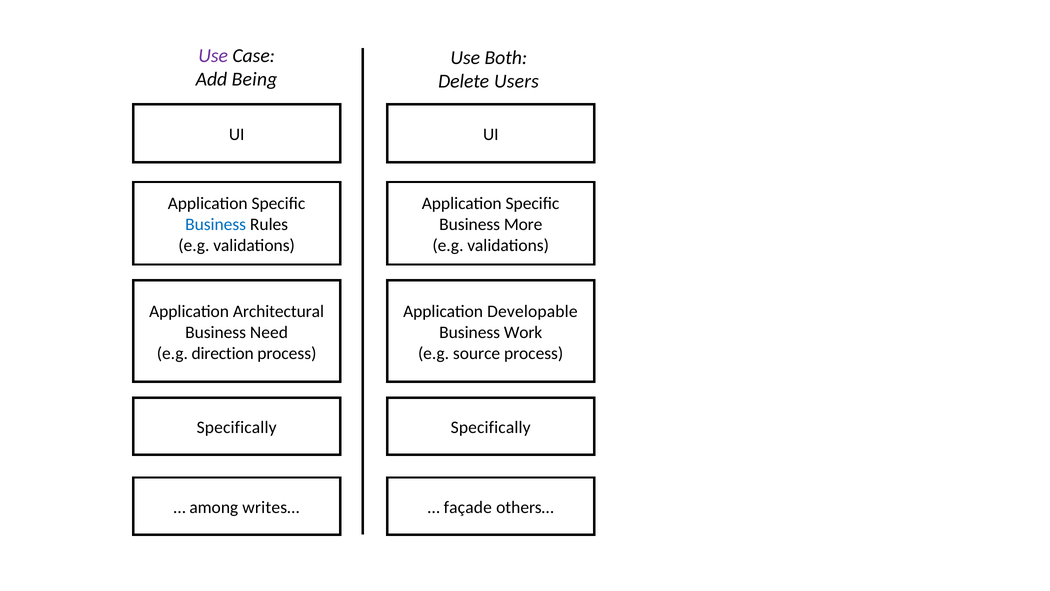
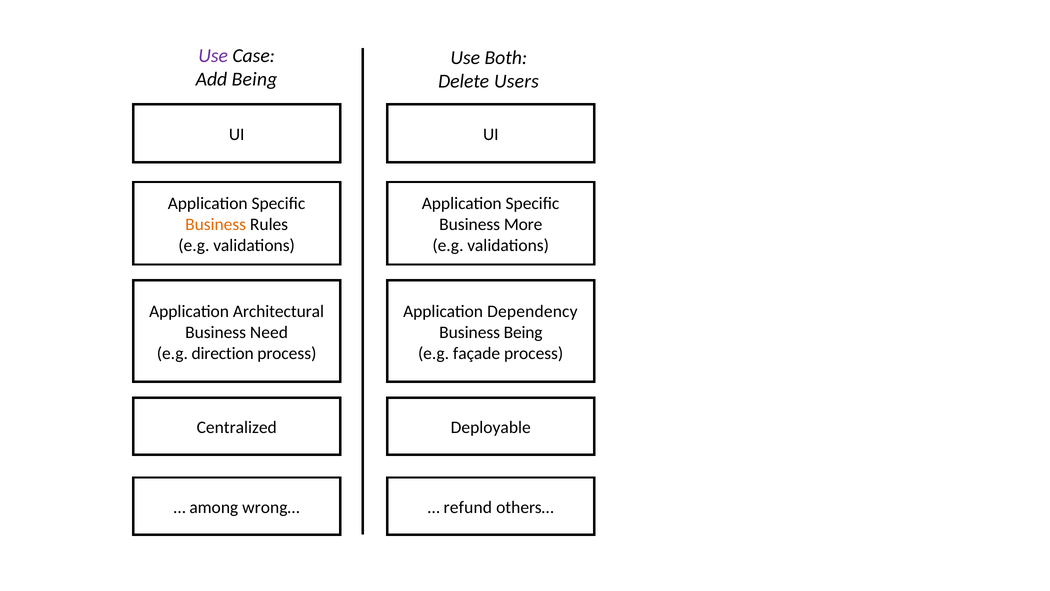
Business colour: blue -> orange (216, 224)
Developable: Developable -> Dependency (532, 311)
Business Work: Work -> Being (523, 332)
source: source -> façade (477, 353)
Specifically: Specifically -> Centralized (237, 427)
Specifically: Specifically -> Deployable (491, 427)
writes…: writes… -> wrong… (271, 507)
façade: façade -> refund (468, 507)
